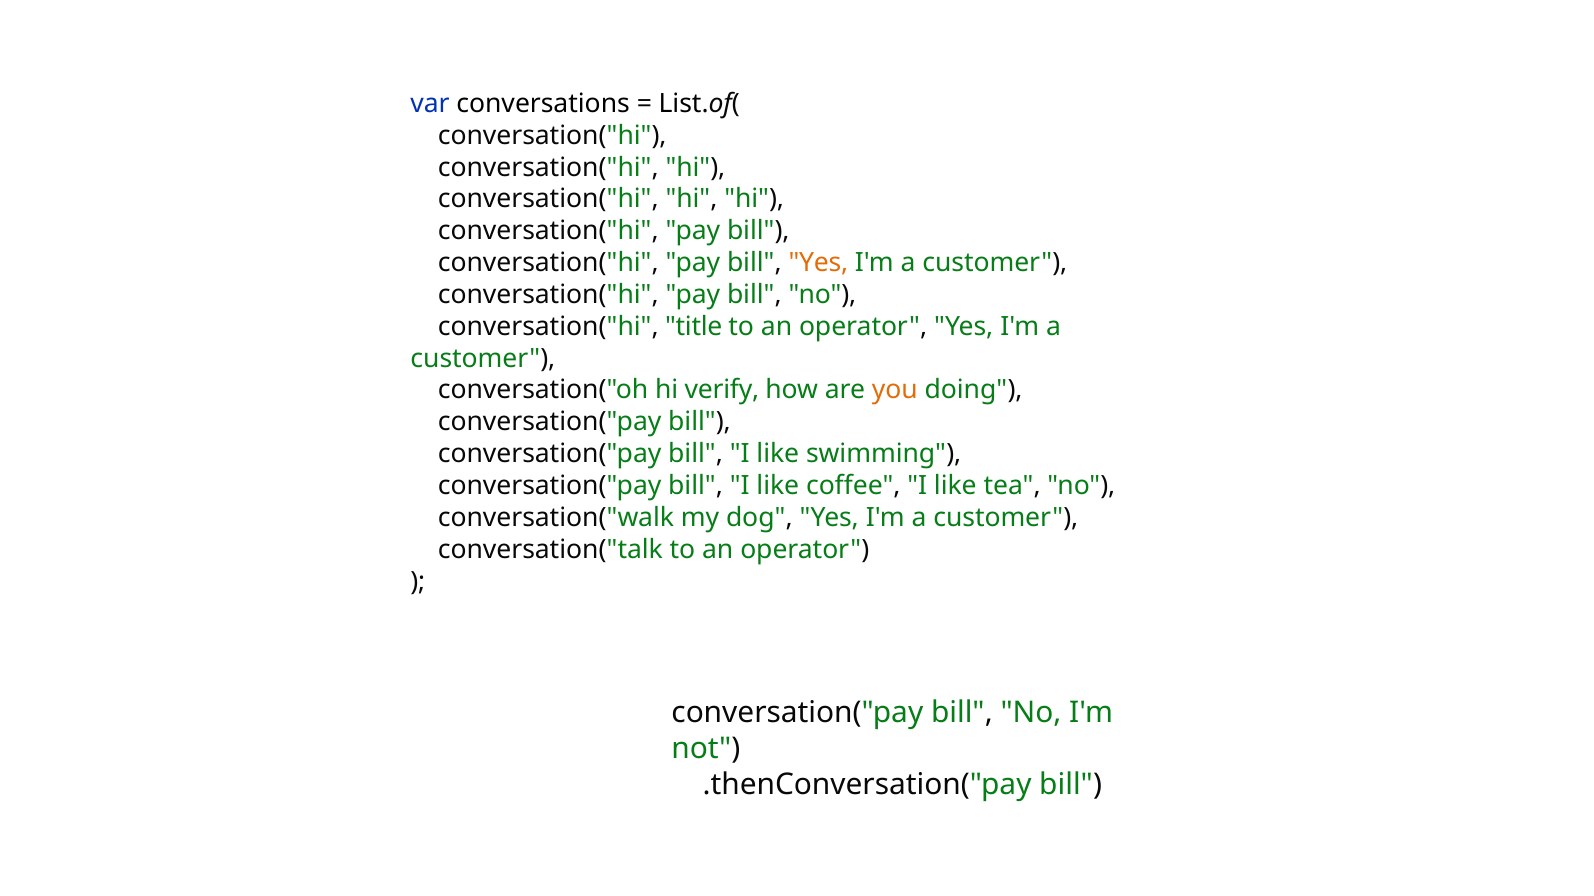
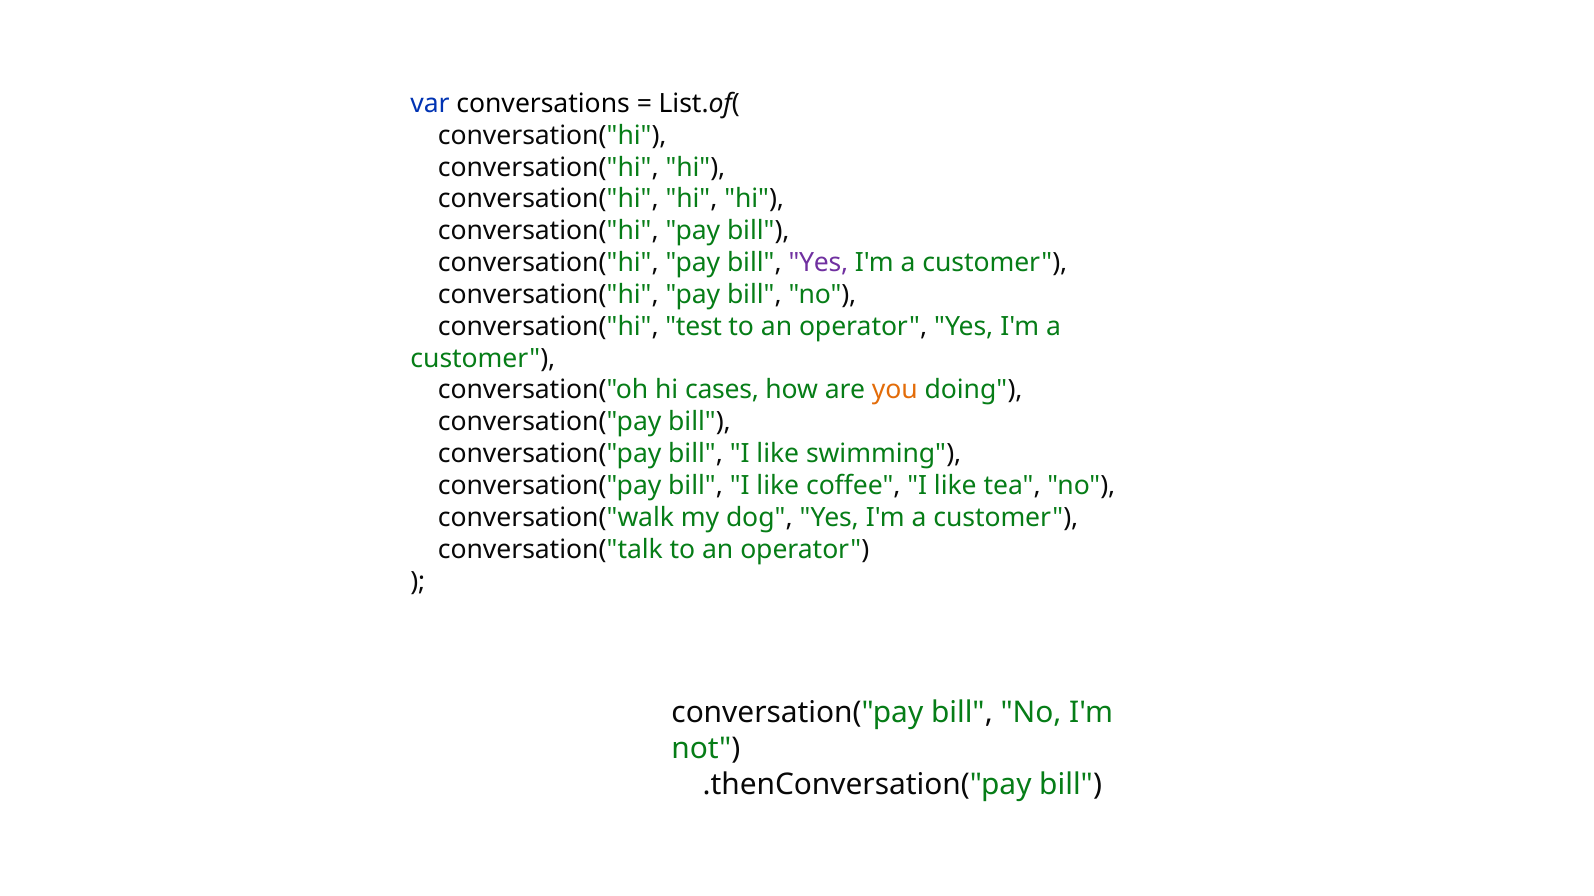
Yes colour: orange -> purple (818, 263)
title: title -> test (694, 327)
verify: verify -> cases (722, 391)
